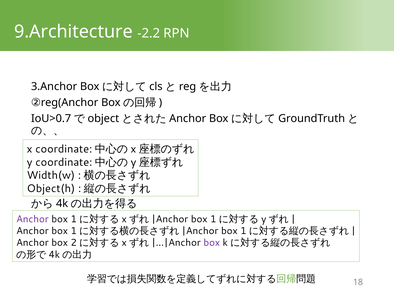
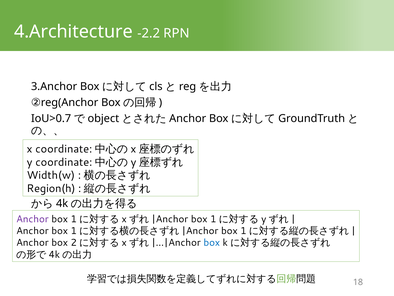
9.Architecture: 9.Architecture -> 4.Architecture (73, 32)
Object(h: Object(h -> Region(h (51, 188)
box colour: purple -> blue (212, 242)
